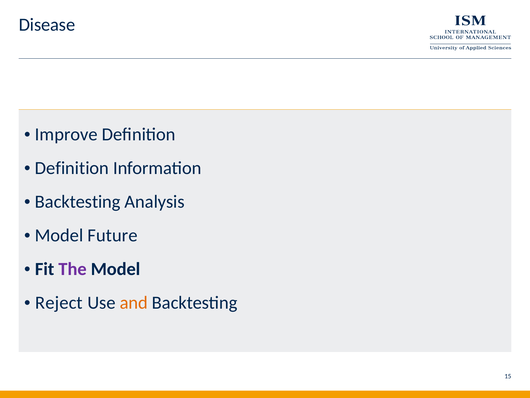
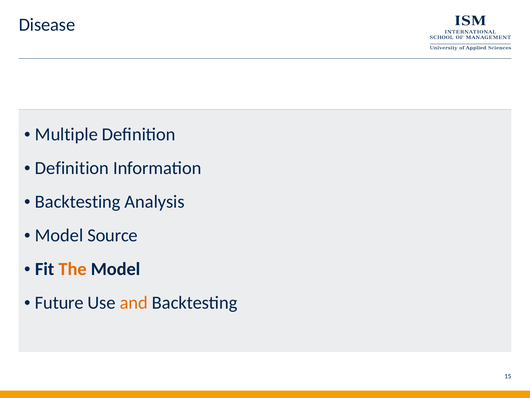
Improve: Improve -> Multiple (66, 134)
Future: Future -> Source (113, 235)
The colour: purple -> orange (73, 269)
Reject: Reject -> Future (59, 302)
